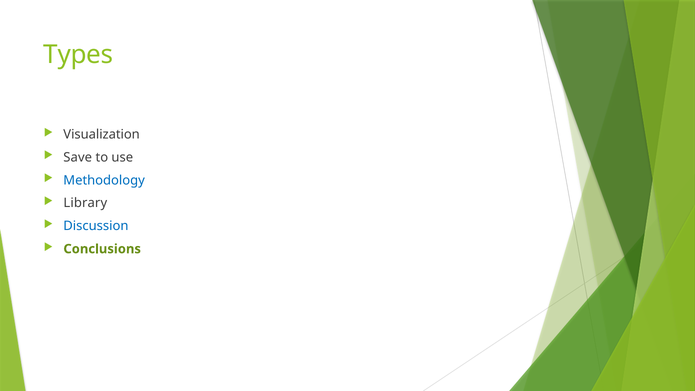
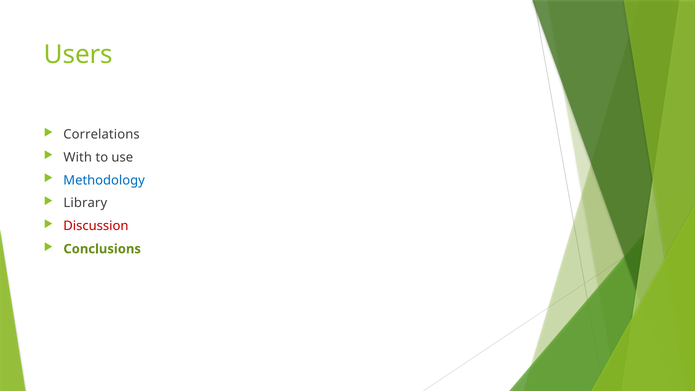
Types: Types -> Users (78, 55)
Visualization: Visualization -> Correlations (102, 135)
Save: Save -> With (78, 157)
Discussion colour: blue -> red (96, 226)
